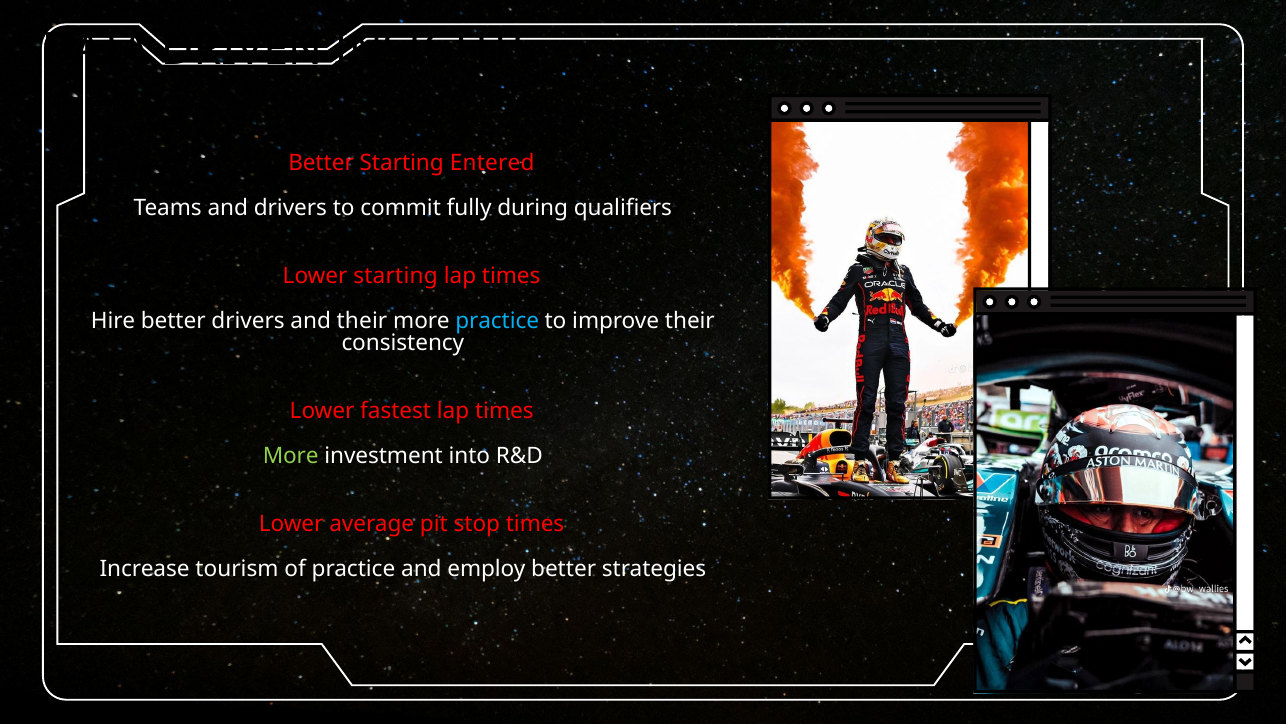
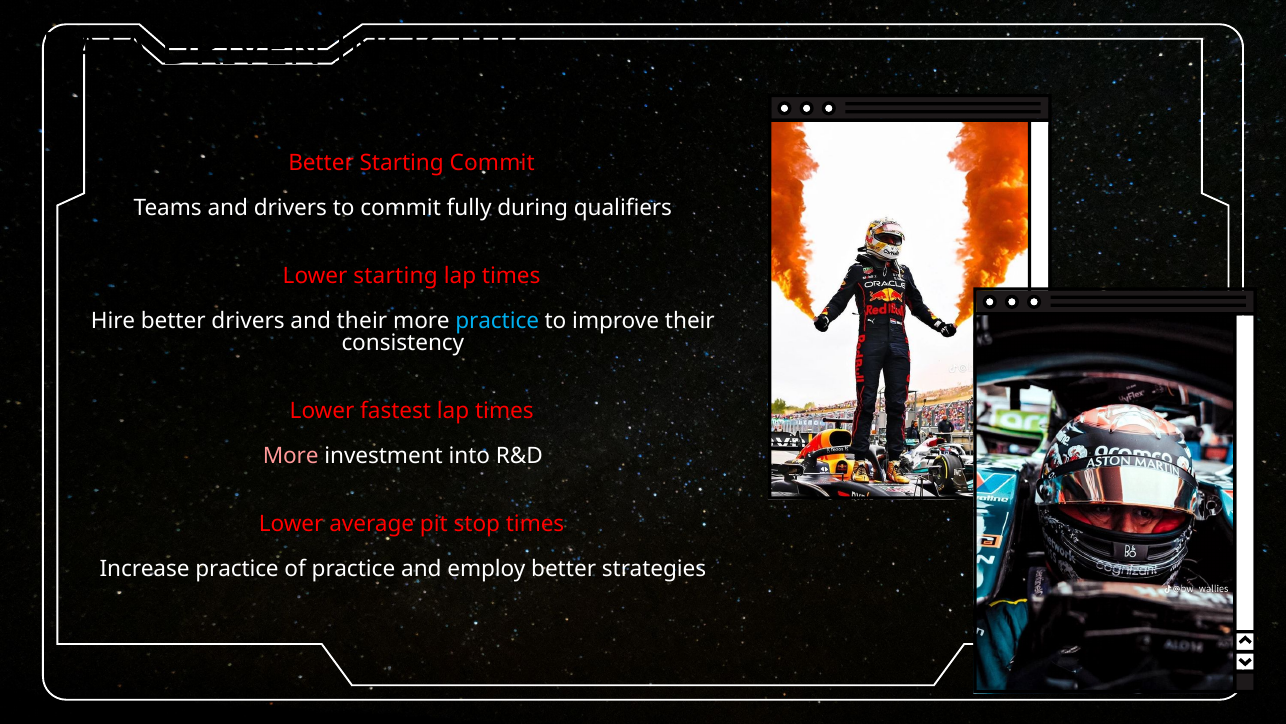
Starting Entered: Entered -> Commit (492, 163)
More colour: light green -> pink (291, 456)
Increase tourism: tourism -> practice (237, 568)
